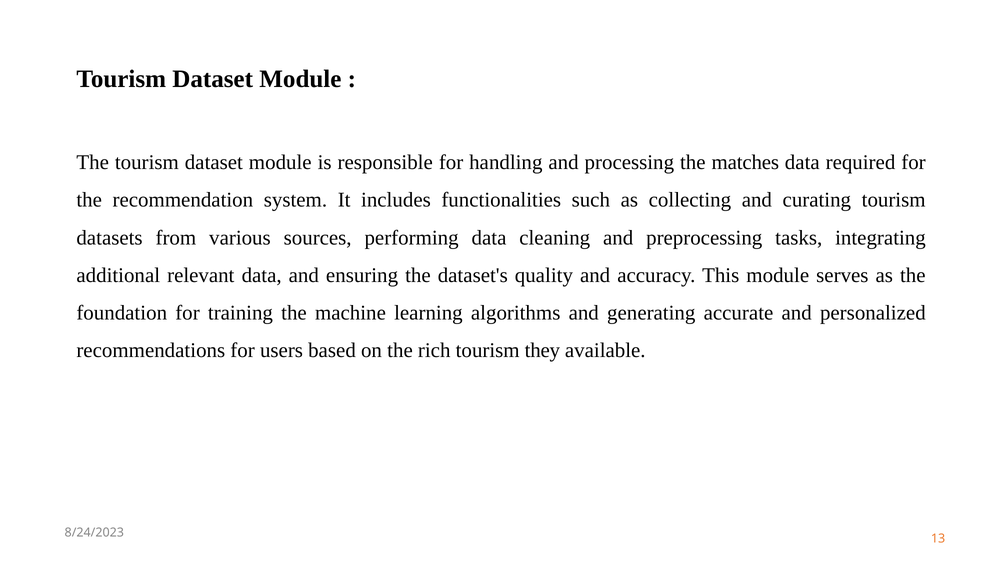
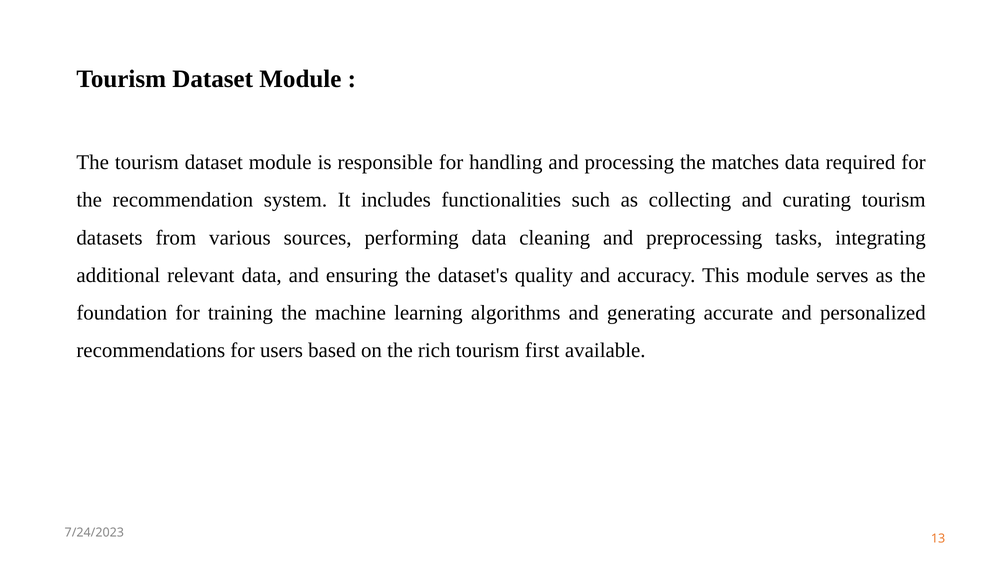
they: they -> first (542, 351)
8/24/2023: 8/24/2023 -> 7/24/2023 (94, 533)
